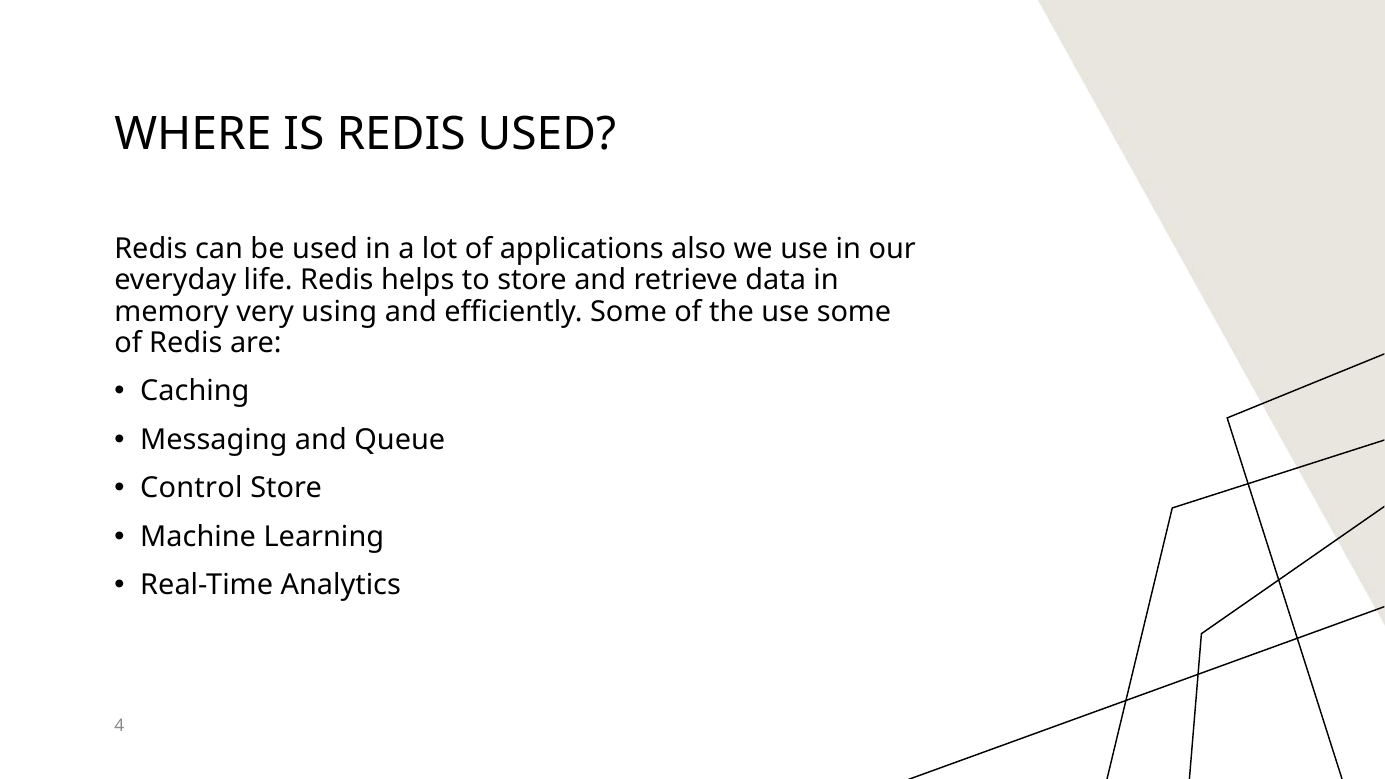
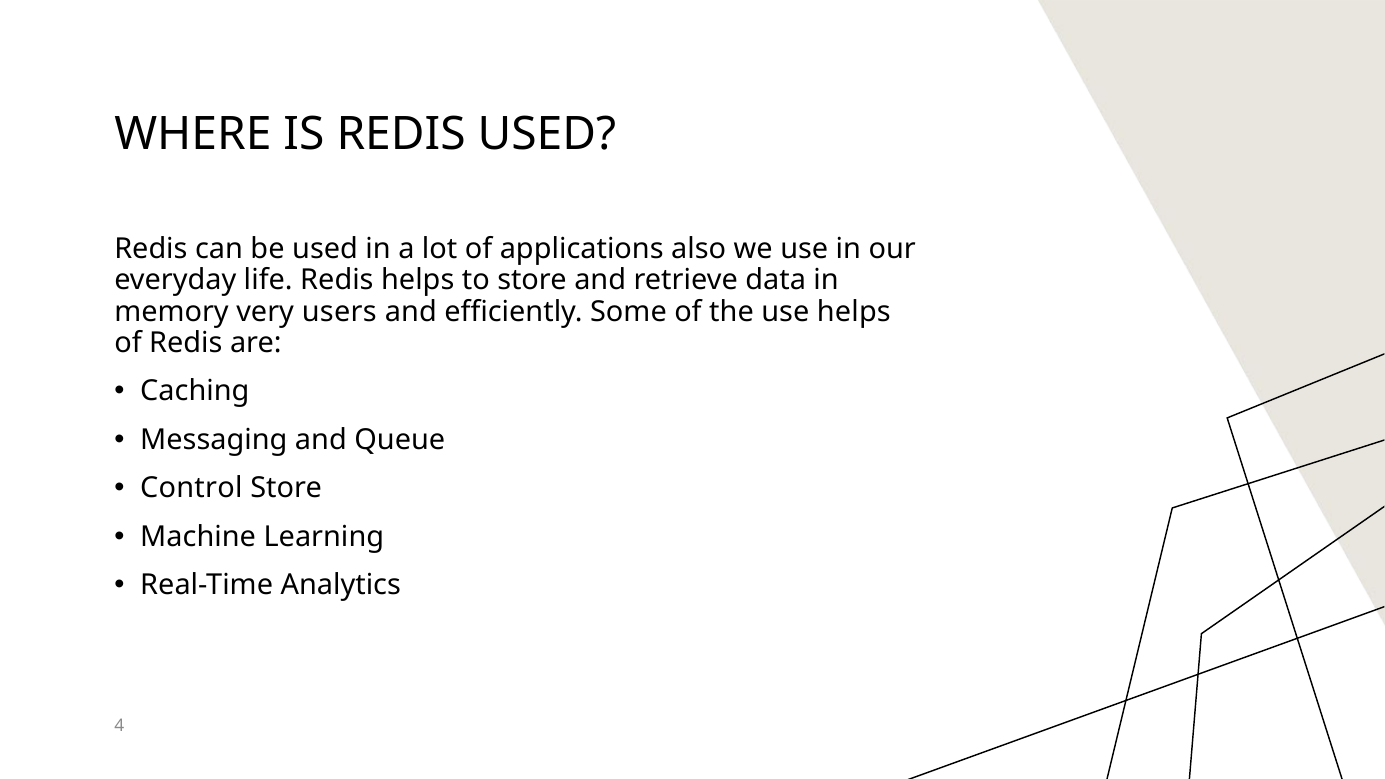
using: using -> users (339, 312)
use some: some -> helps (854, 312)
